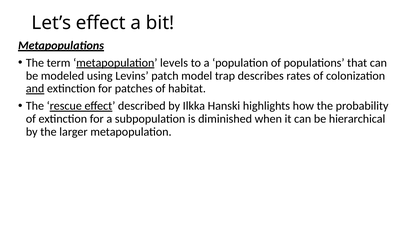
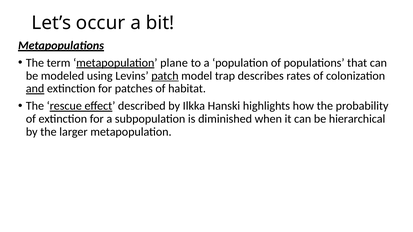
Let’s effect: effect -> occur (101, 23)
levels: levels -> plane (174, 63)
patch underline: none -> present (165, 76)
